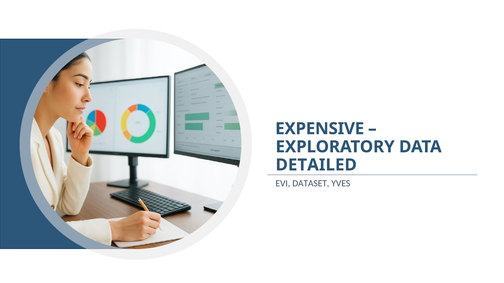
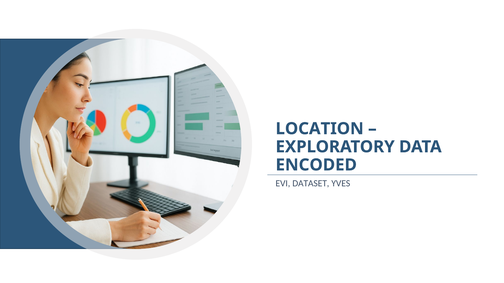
EXPENSIVE: EXPENSIVE -> LOCATION (320, 129)
DETAILED: DETAILED -> ENCODED (316, 165)
